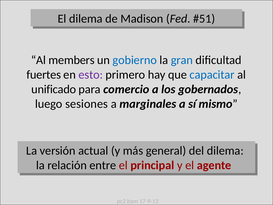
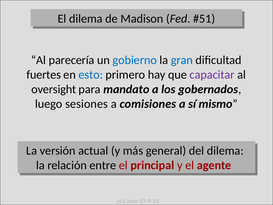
members: members -> parecería (72, 60)
esto colour: purple -> blue (91, 75)
capacitar colour: blue -> purple (212, 75)
unificado: unificado -> oversight (54, 89)
comercio: comercio -> mandato (126, 89)
marginales: marginales -> comisiones (148, 104)
